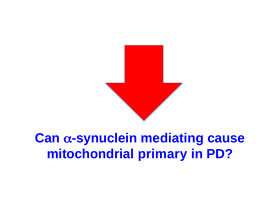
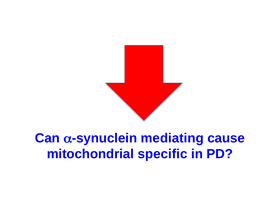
primary: primary -> specific (163, 154)
